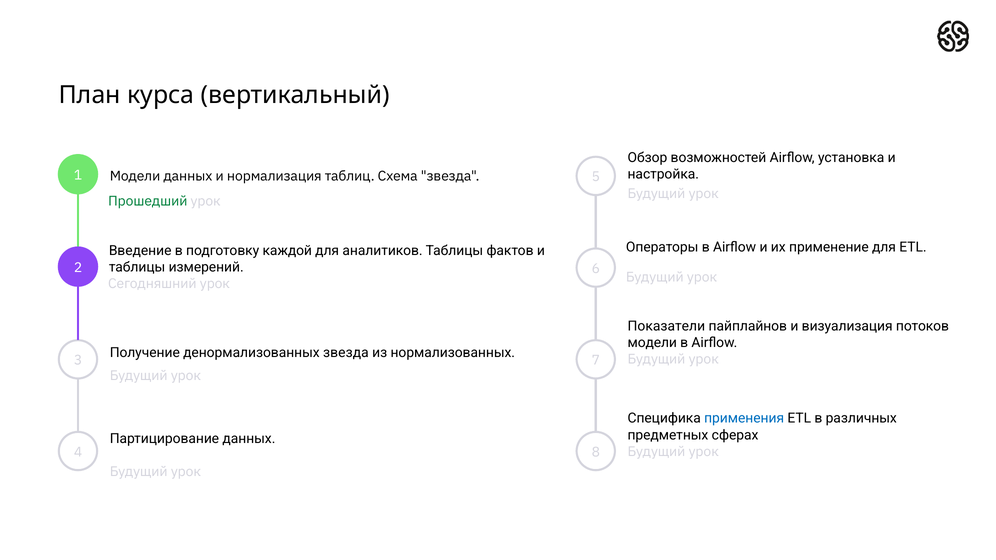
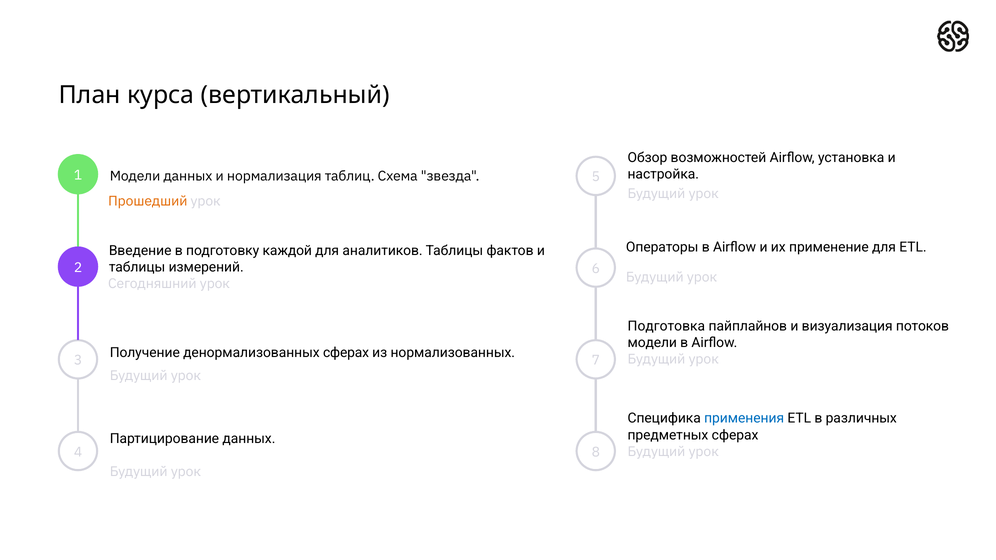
Прошедший colour: green -> orange (148, 201)
Показатели: Показатели -> Подготовка (666, 326)
денормализованных звезда: звезда -> сферах (346, 353)
